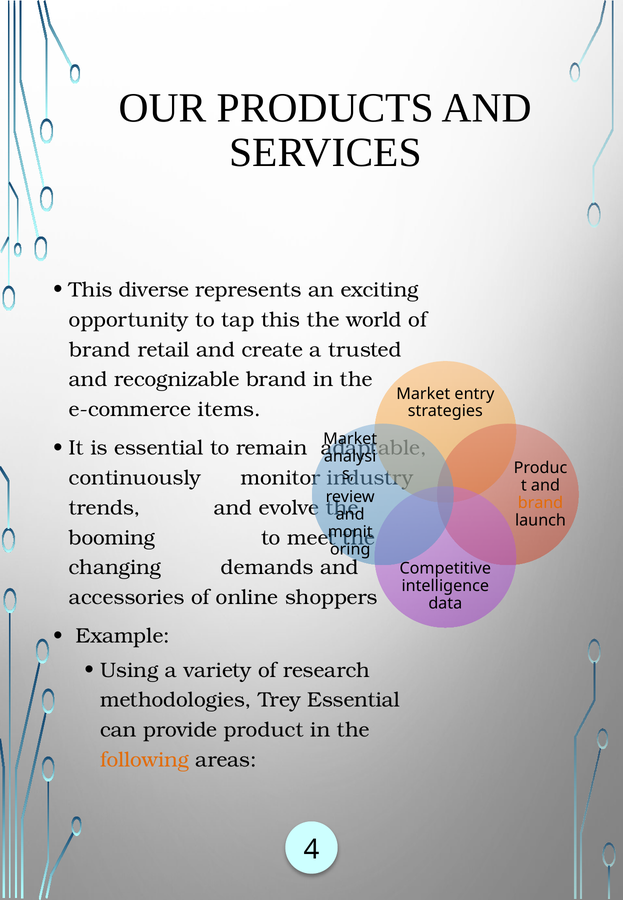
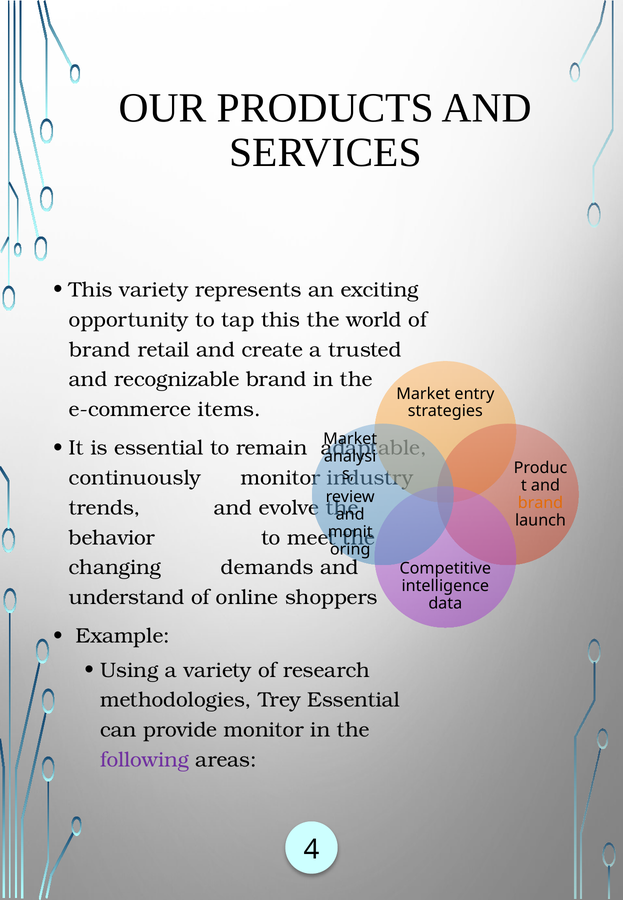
This diverse: diverse -> variety (154, 290)
booming: booming -> behavior (112, 538)
accessories: accessories -> understand (127, 597)
provide product: product -> monitor (264, 730)
following colour: orange -> purple (145, 760)
